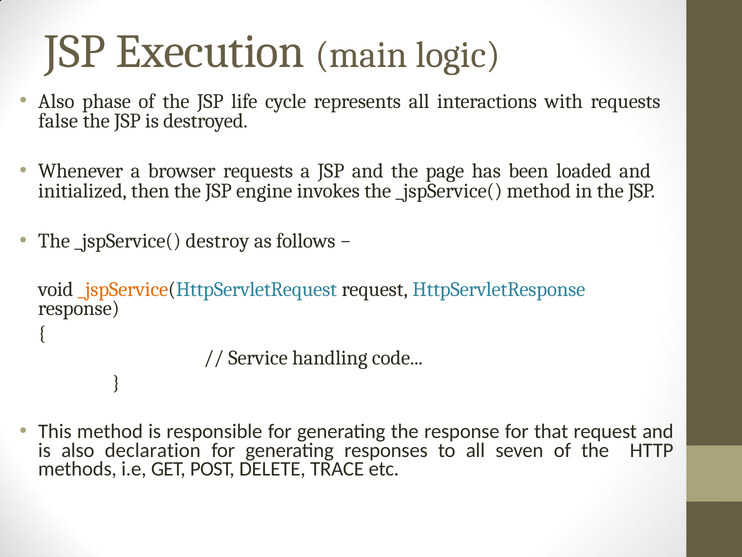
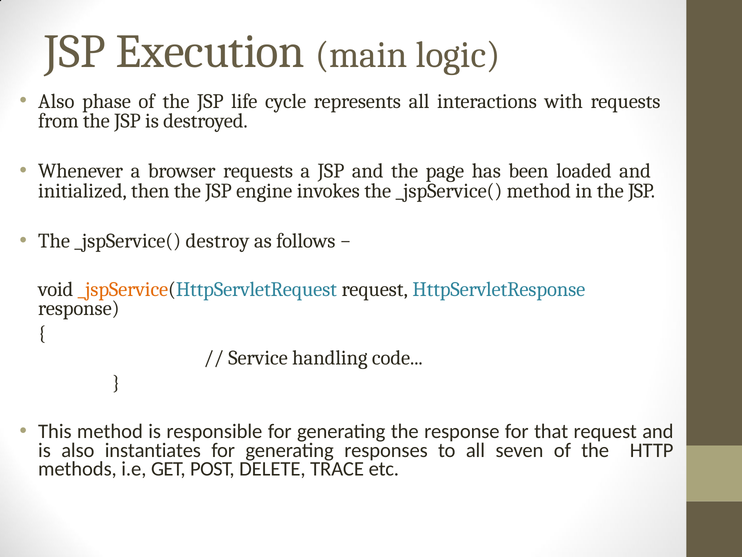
false: false -> from (58, 121)
declaration: declaration -> instantiates (153, 450)
